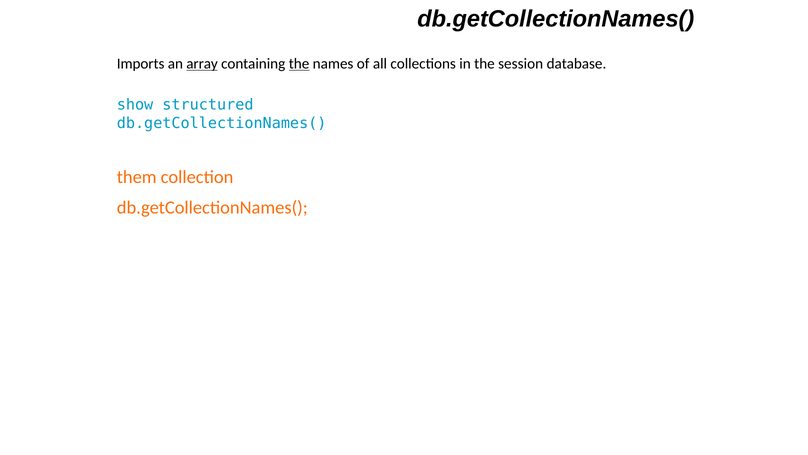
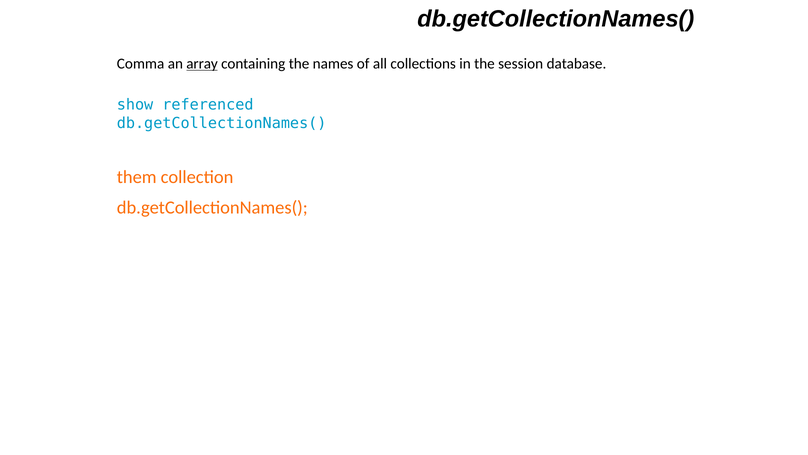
Imports: Imports -> Comma (141, 64)
the underline: present -> none (299, 64)
structured: structured -> referenced (208, 105)
